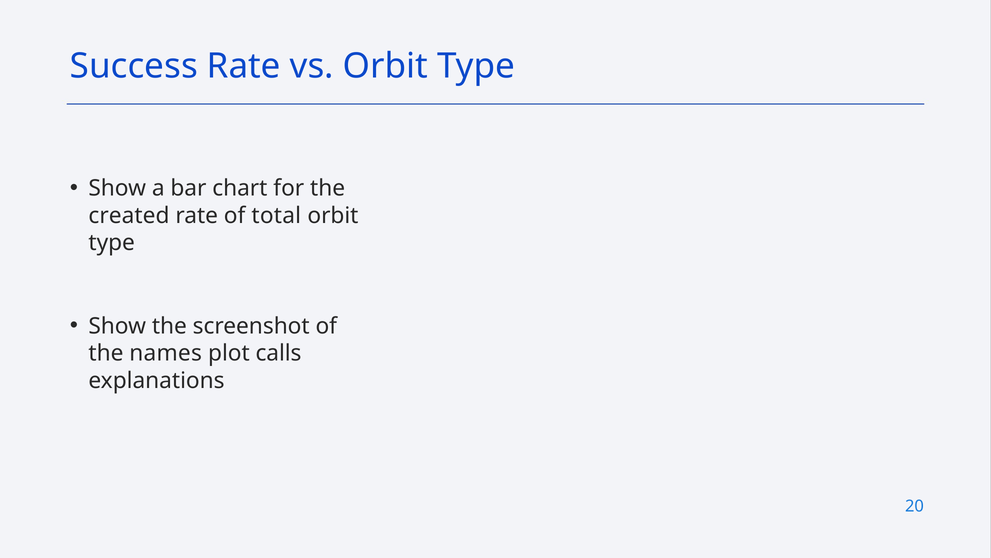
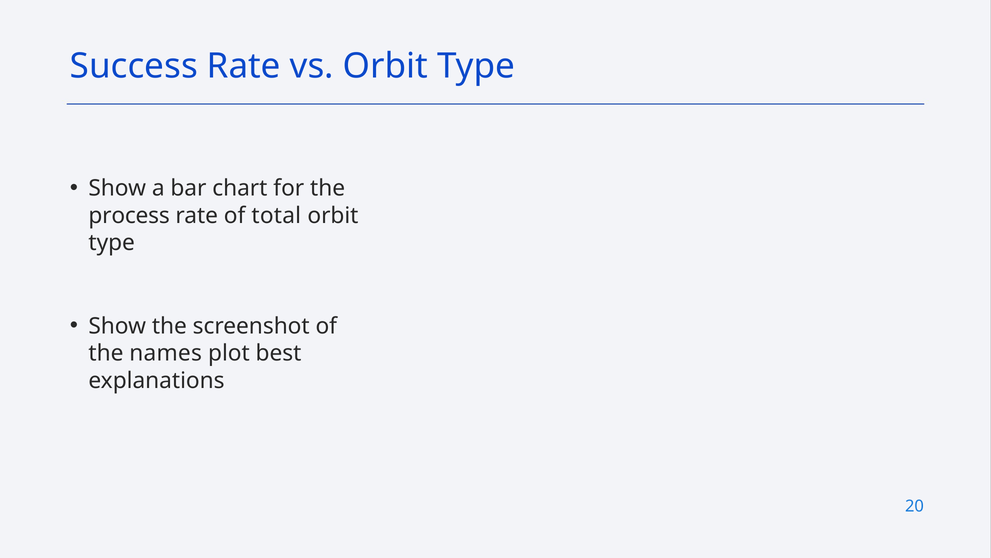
created: created -> process (129, 215)
calls: calls -> best (278, 353)
